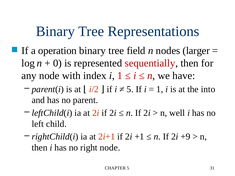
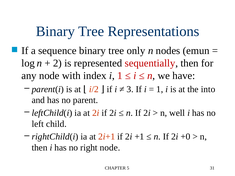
operation: operation -> sequence (57, 51)
field: field -> only (136, 51)
larger: larger -> emun (196, 51)
0: 0 -> 2 (57, 63)
5: 5 -> 3 (130, 89)
+9: +9 -> +0 (185, 137)
